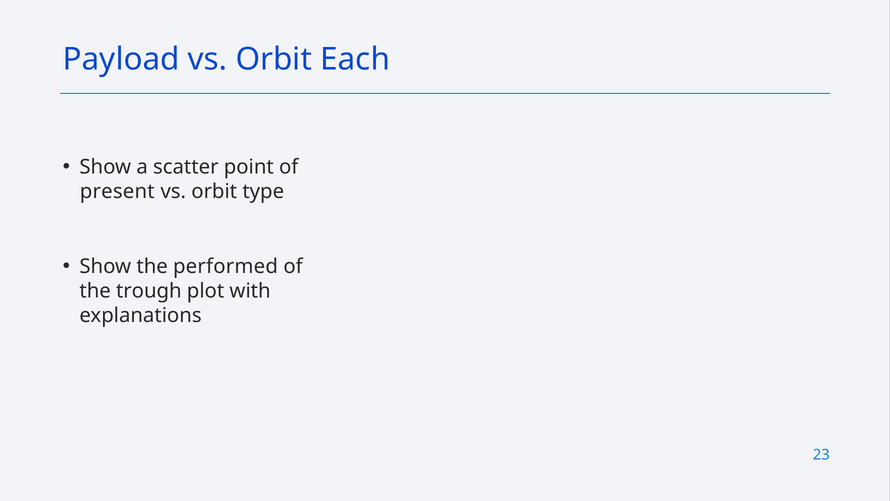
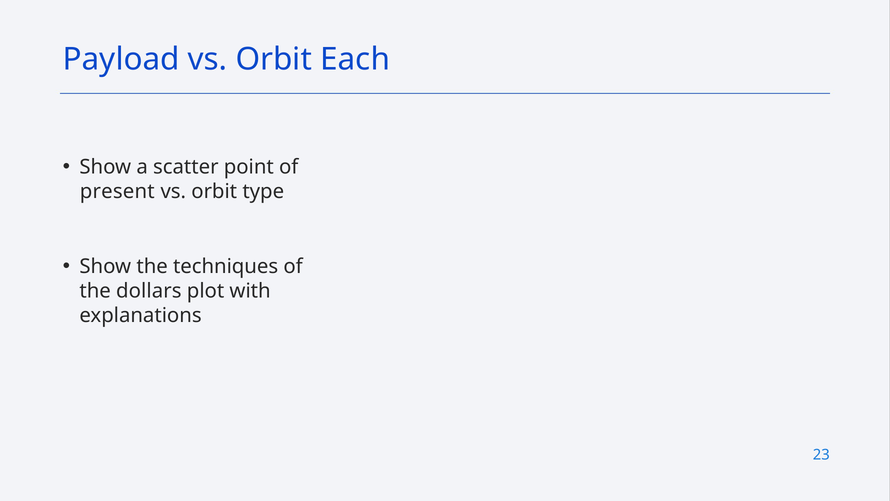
performed: performed -> techniques (226, 266)
trough: trough -> dollars (149, 291)
